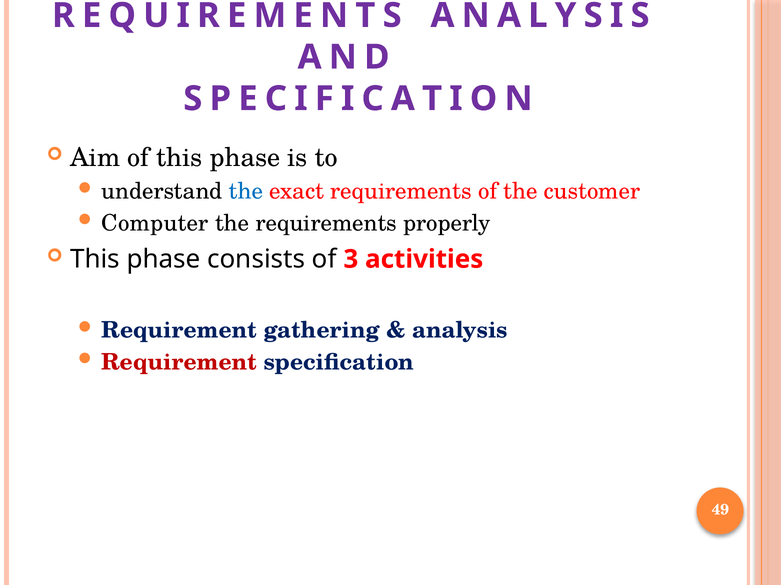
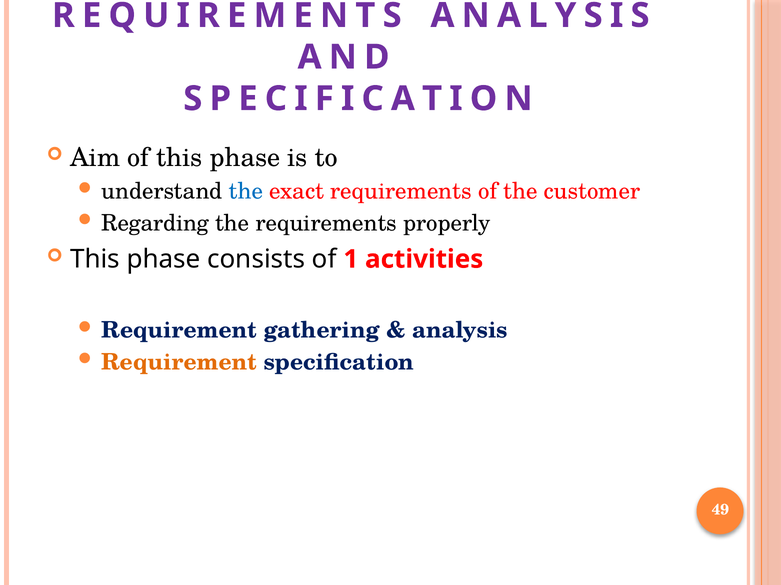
Computer: Computer -> Regarding (155, 223)
3: 3 -> 1 (351, 259)
Requirement colour: red -> orange (179, 363)
